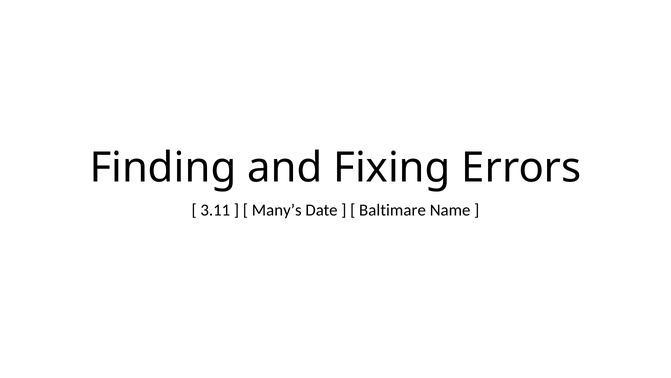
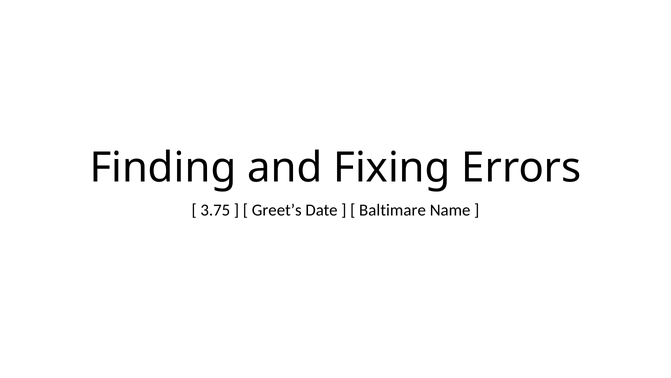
3.11: 3.11 -> 3.75 (215, 210)
Many’s: Many’s -> Greet’s (277, 210)
